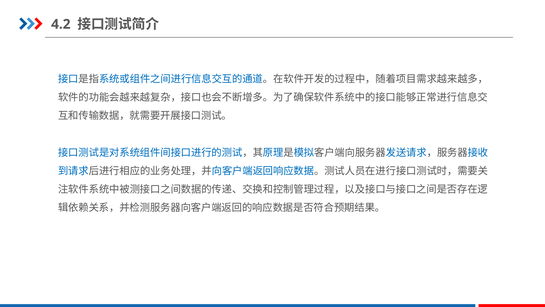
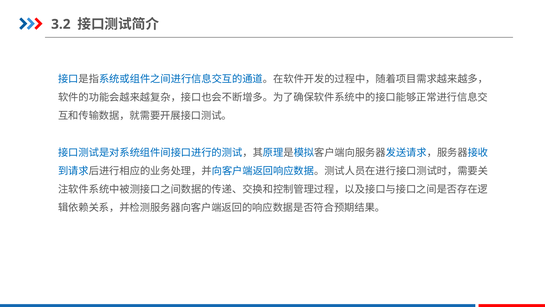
4.2: 4.2 -> 3.2 (61, 24)
